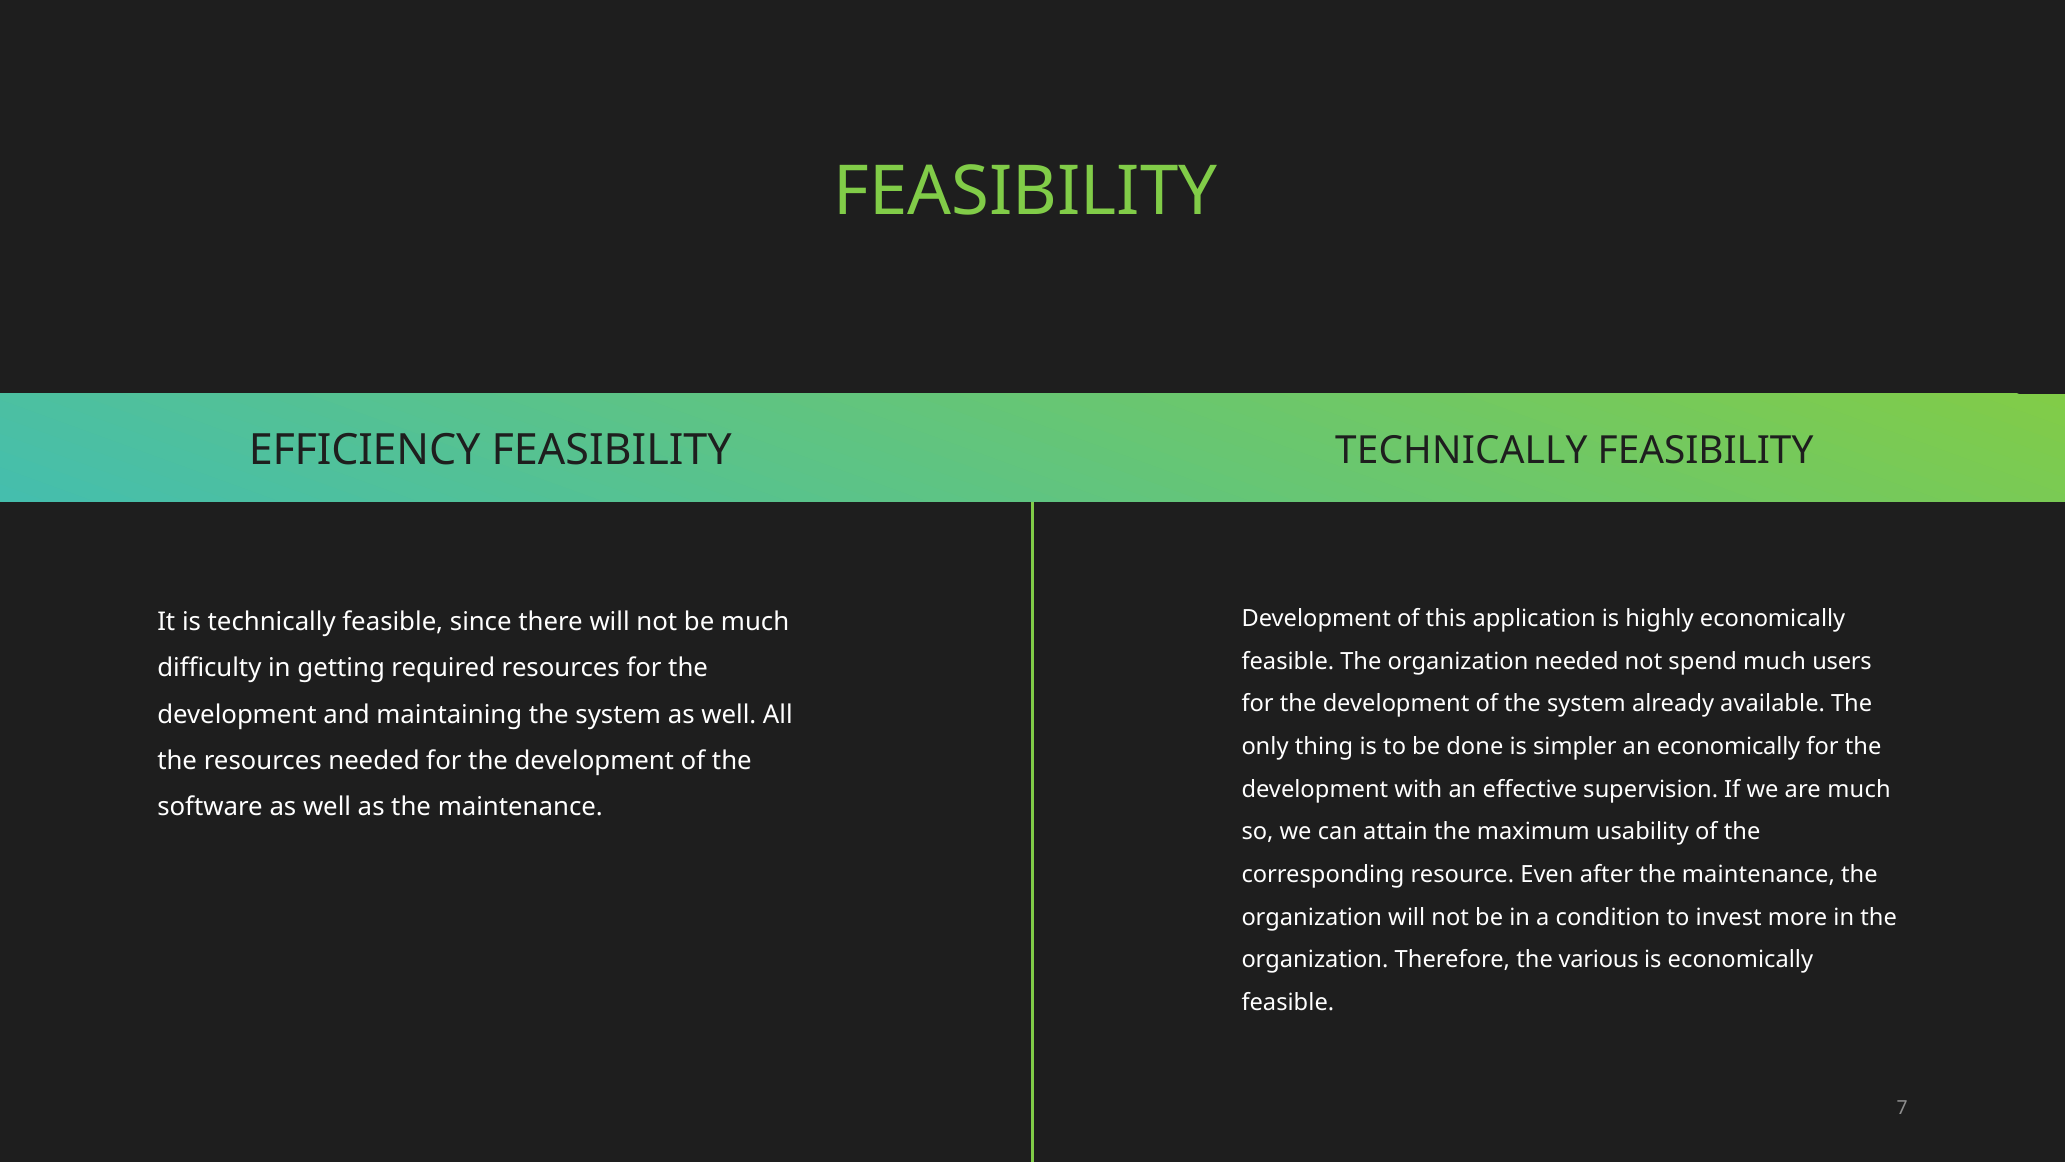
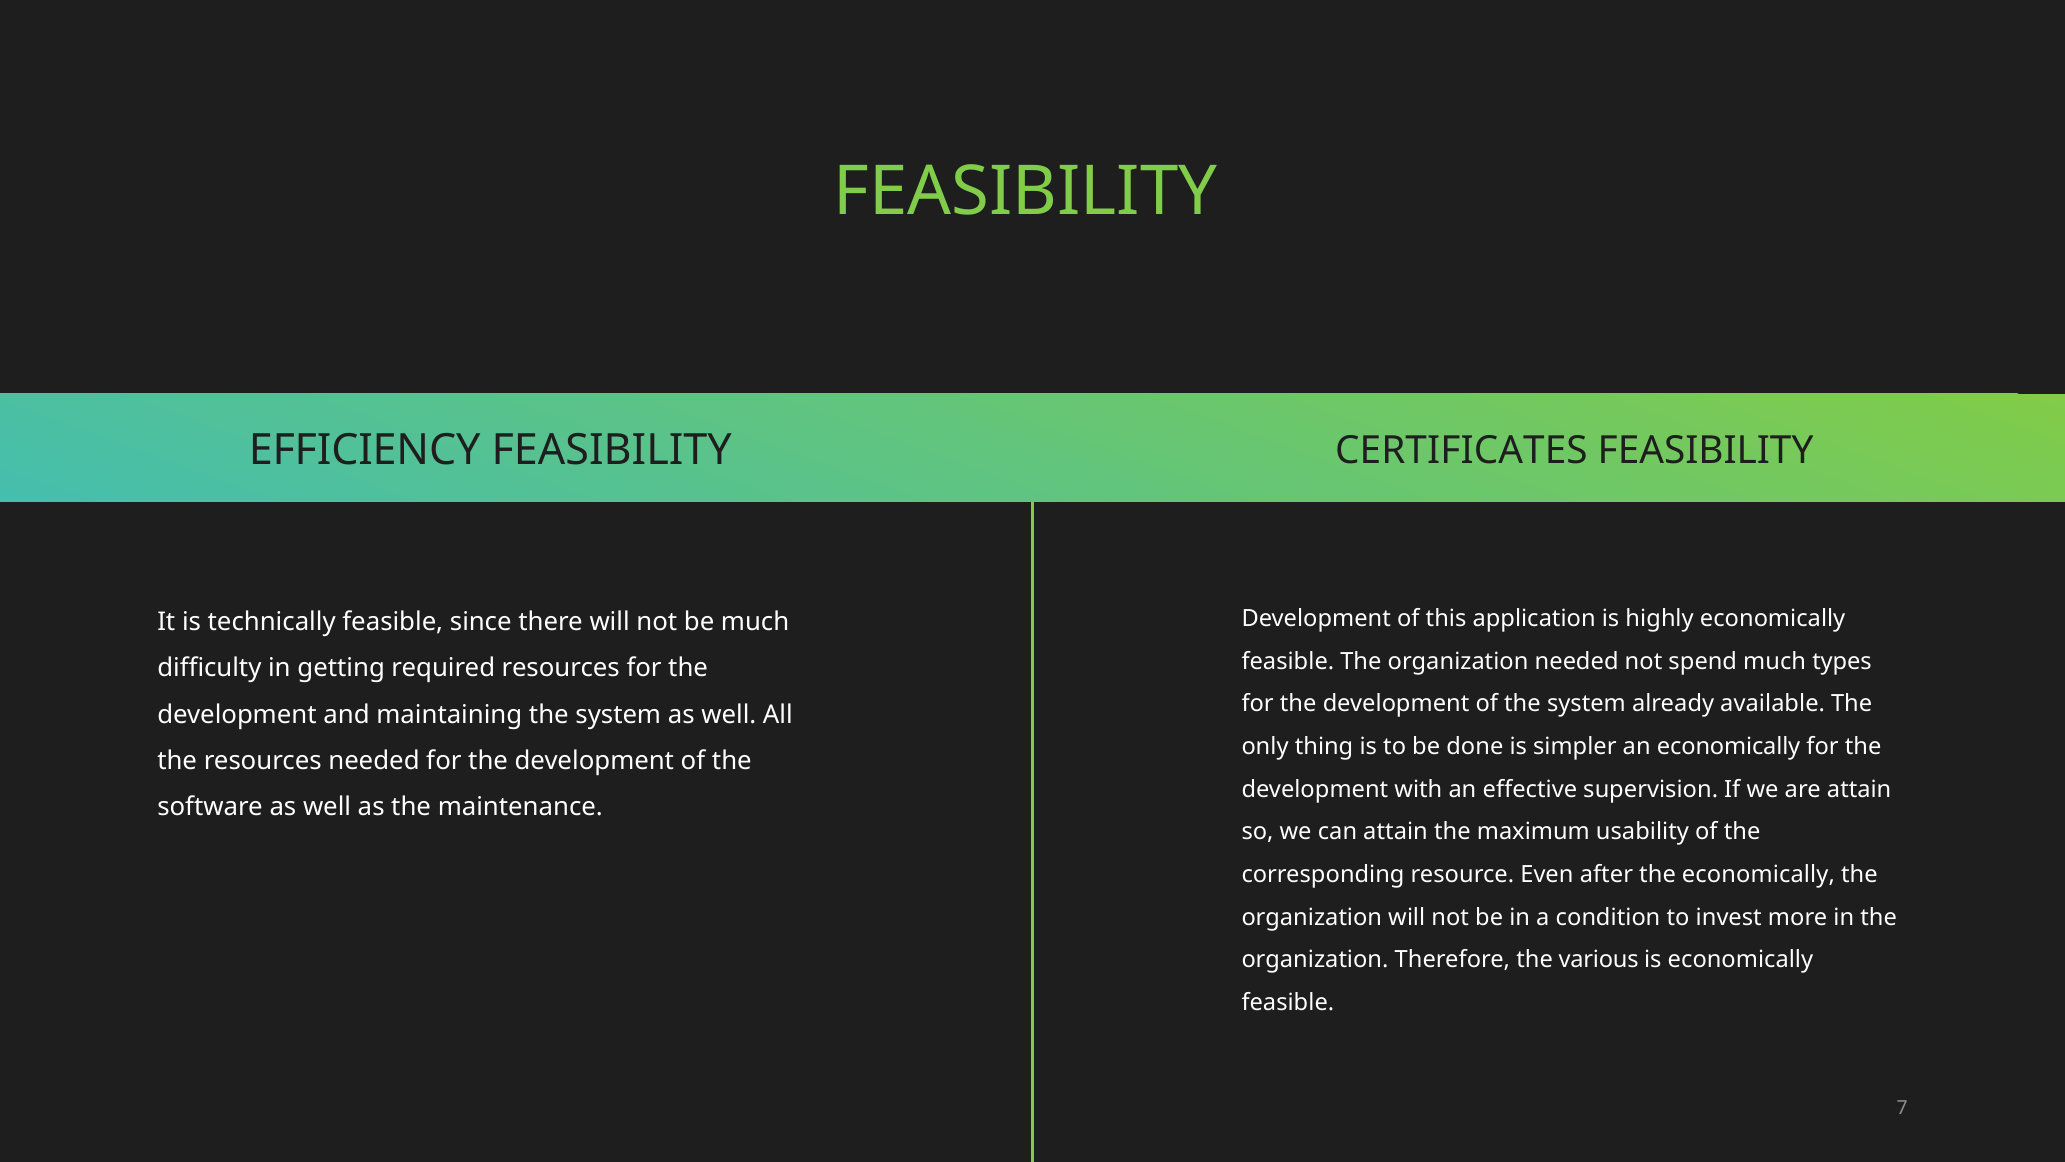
FEASIBILITY TECHNICALLY: TECHNICALLY -> CERTIFICATES (1461, 450)
users: users -> types (1842, 661)
are much: much -> attain (1859, 789)
after the maintenance: maintenance -> economically (1758, 874)
